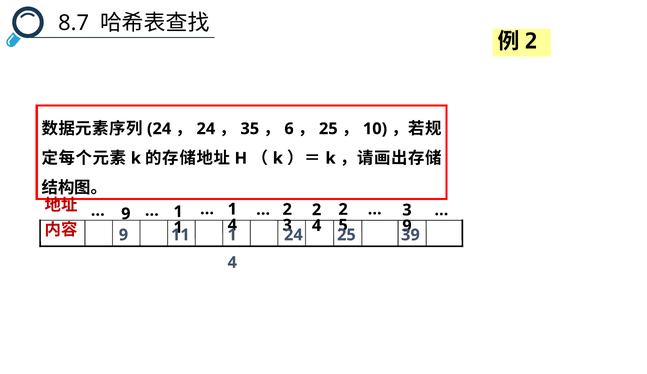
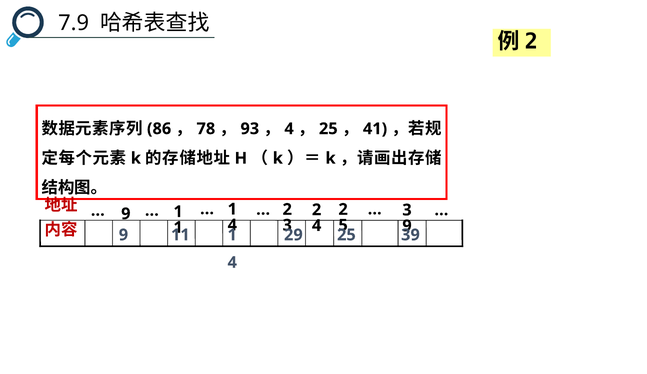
8.7: 8.7 -> 7.9 (74, 23)
24: 24 -> 86 (159, 129)
24: 24 -> 78 (206, 129)
35: 35 -> 93 (250, 129)
6: 6 -> 4 (289, 129)
10: 10 -> 41 (375, 129)
9 24: 24 -> 29 (293, 235)
